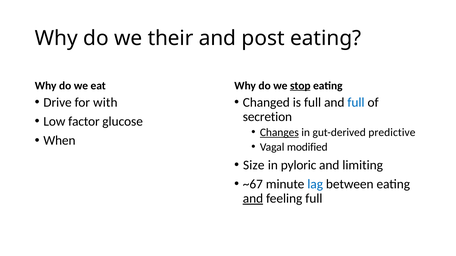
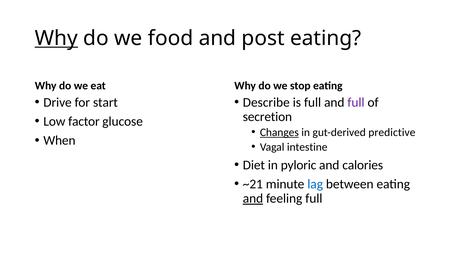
Why underline: none -> present (56, 38)
their: their -> food (171, 38)
stop underline: present -> none (300, 86)
with: with -> start (105, 103)
Changed: Changed -> Describe (266, 103)
full colour: blue -> purple (356, 103)
modified: modified -> intestine (307, 147)
Size: Size -> Diet (254, 165)
limiting: limiting -> calories (363, 165)
~67: ~67 -> ~21 (253, 184)
